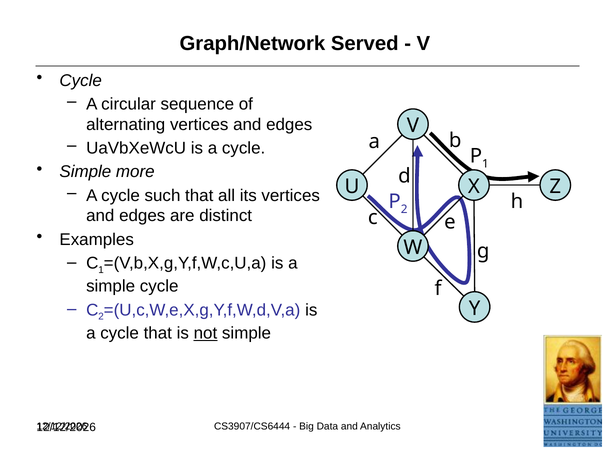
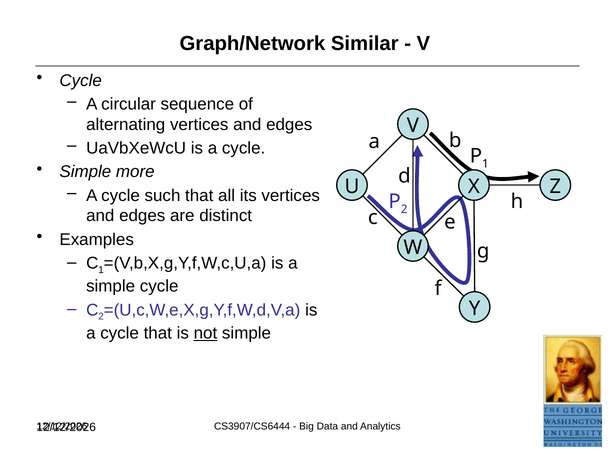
Served: Served -> Similar (365, 44)
